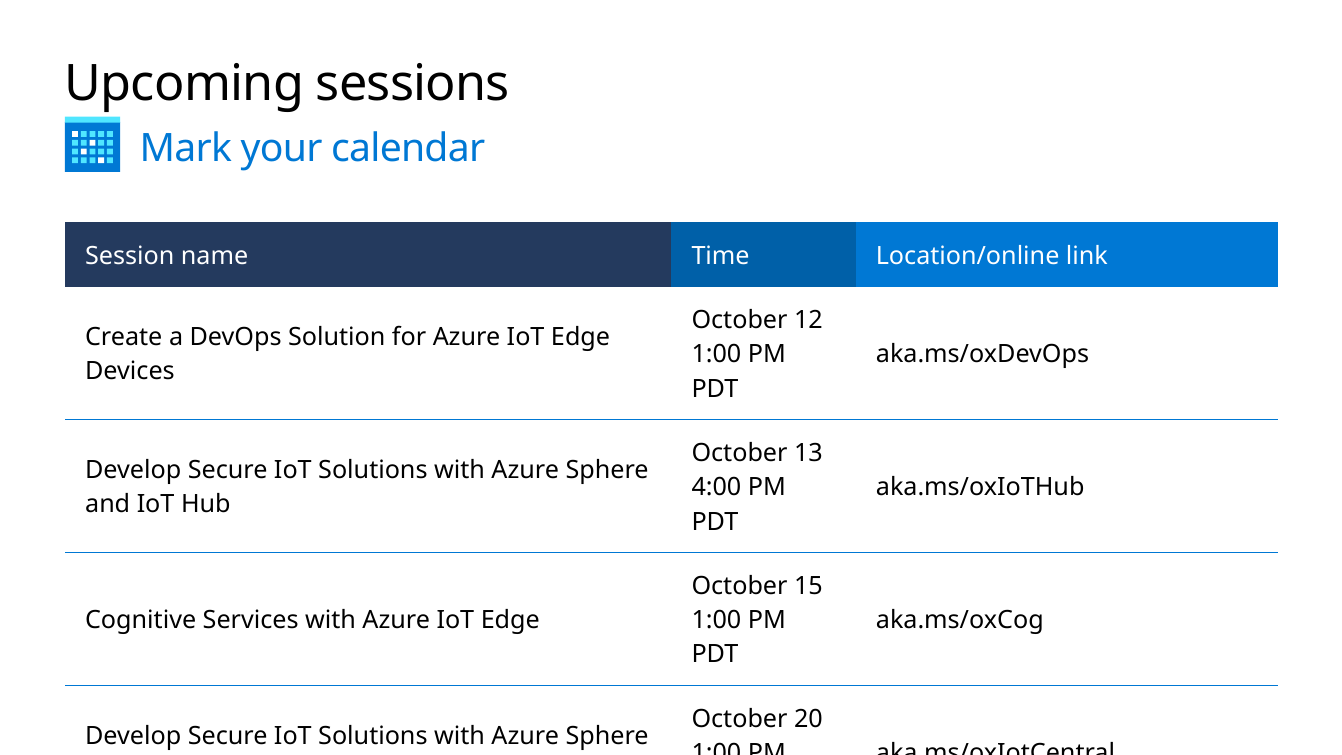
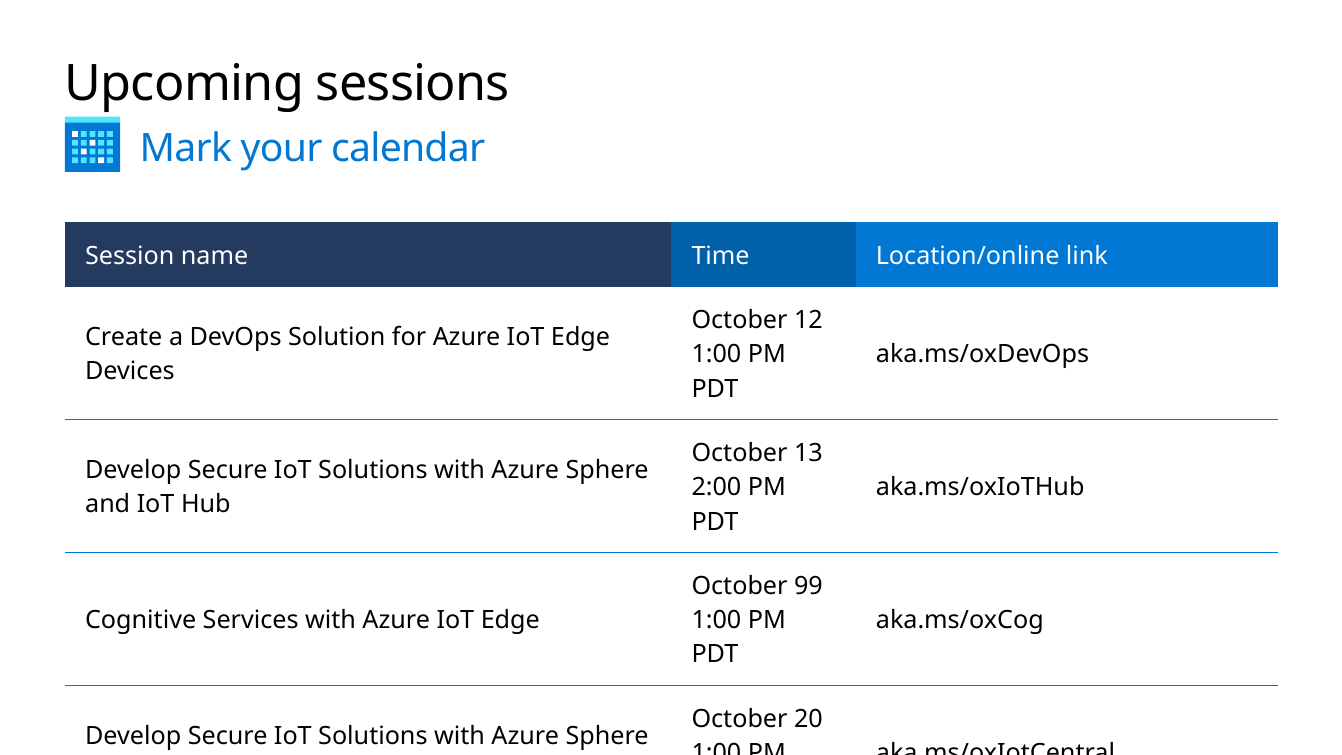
4:00: 4:00 -> 2:00 (716, 487)
15: 15 -> 99 (808, 586)
